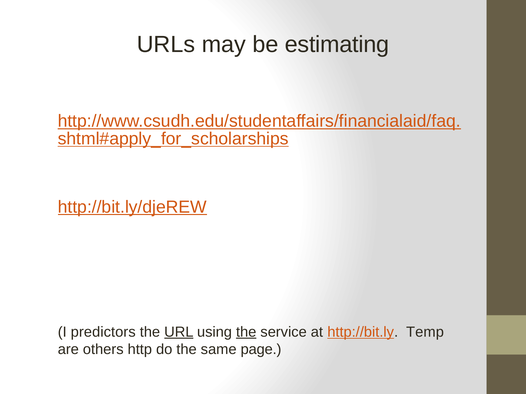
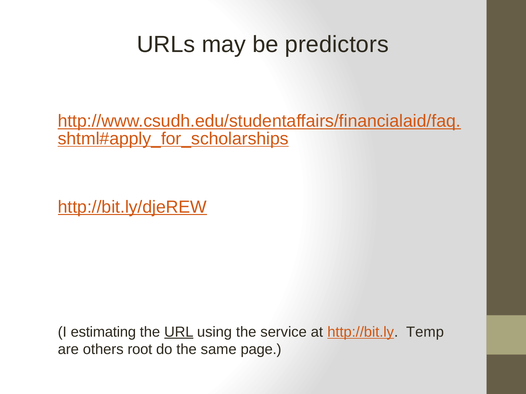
estimating: estimating -> predictors (337, 45)
predictors: predictors -> estimating (103, 332)
the underline: present -> none (246, 332)
http: http -> root (140, 350)
